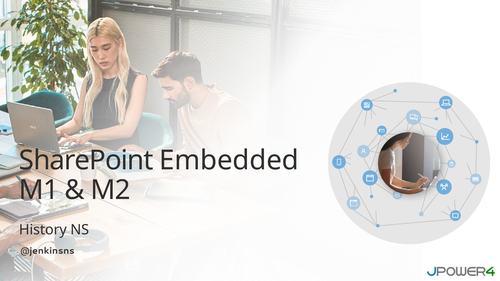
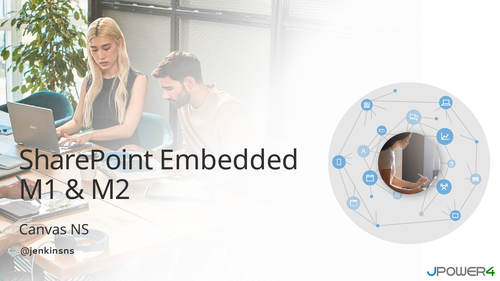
History: History -> Canvas (43, 230)
